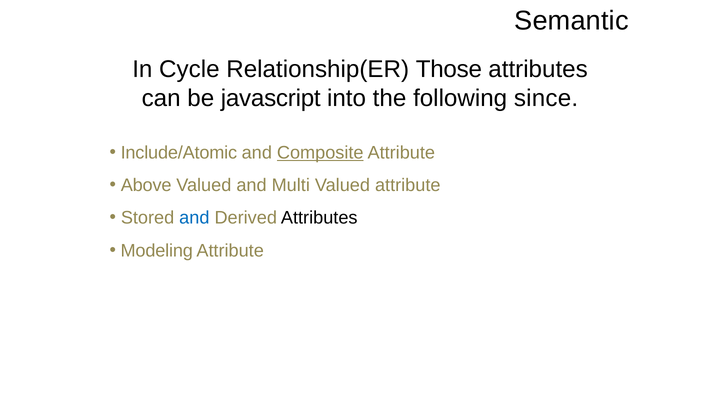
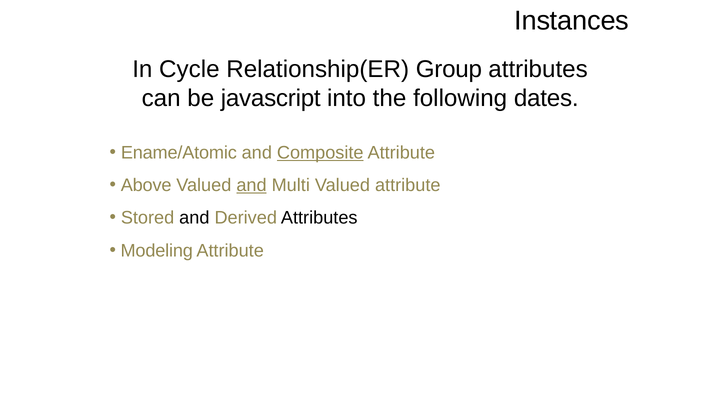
Semantic: Semantic -> Instances (572, 21)
Those: Those -> Group (449, 69)
since: since -> dates (546, 98)
Include/Atomic: Include/Atomic -> Ename/Atomic (179, 153)
and underline: none -> present (252, 185)
and colour: blue -> black (194, 218)
